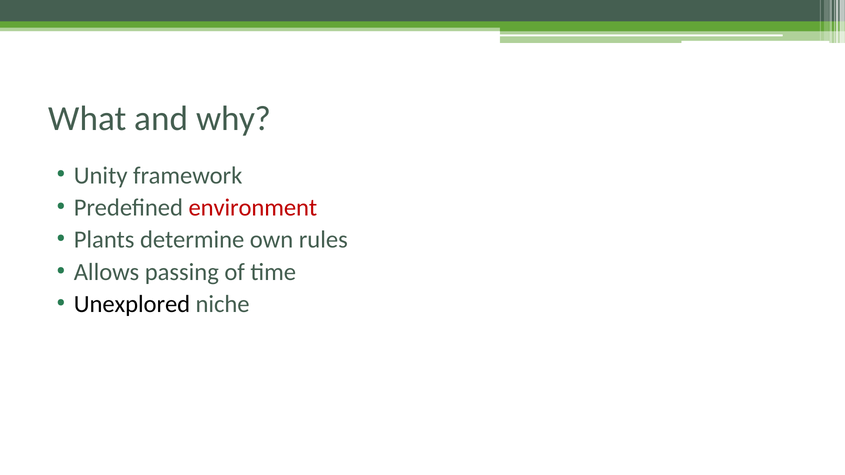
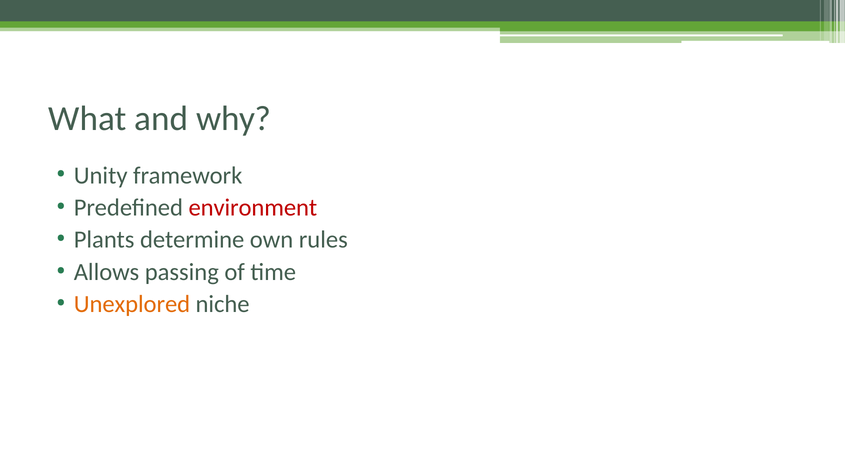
Unexplored colour: black -> orange (132, 304)
